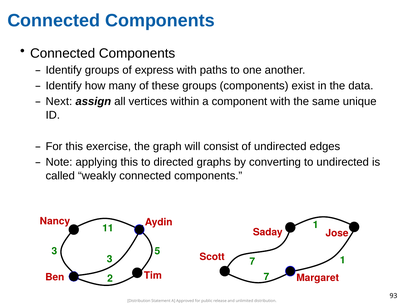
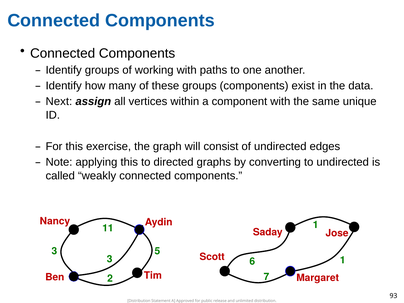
express: express -> working (154, 70)
Scott 7: 7 -> 6 (252, 261)
